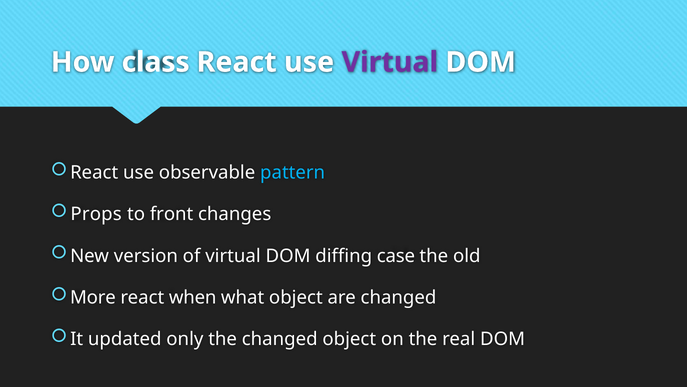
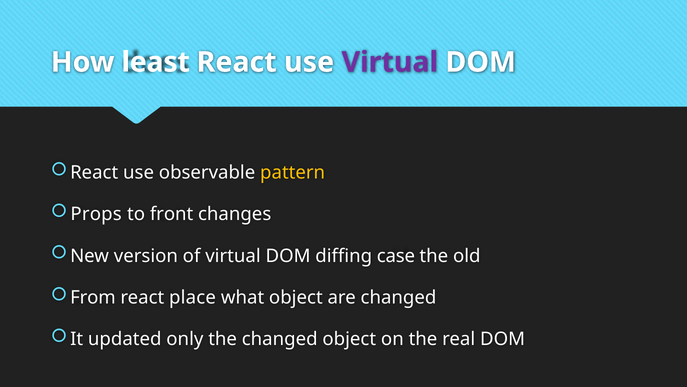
class: class -> least (156, 62)
pattern colour: light blue -> yellow (293, 172)
More: More -> From (93, 297)
when: when -> place (192, 297)
